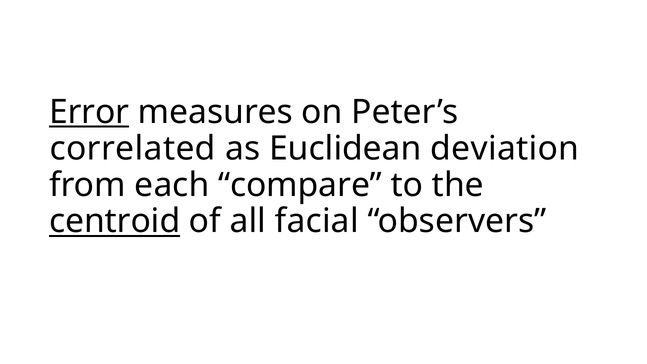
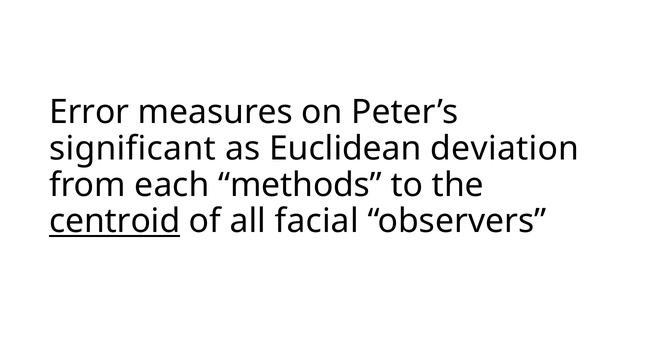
Error underline: present -> none (89, 112)
correlated: correlated -> significant (133, 148)
compare: compare -> methods (300, 185)
